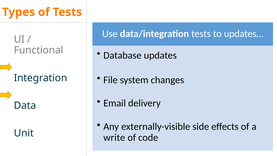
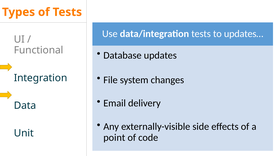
write: write -> point (114, 137)
